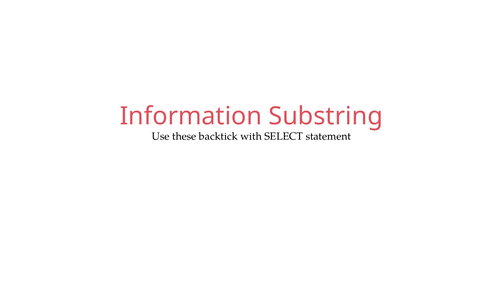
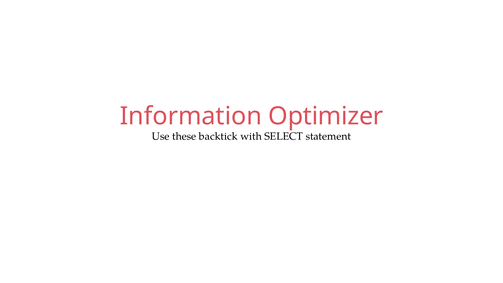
Substring: Substring -> Optimizer (326, 116)
